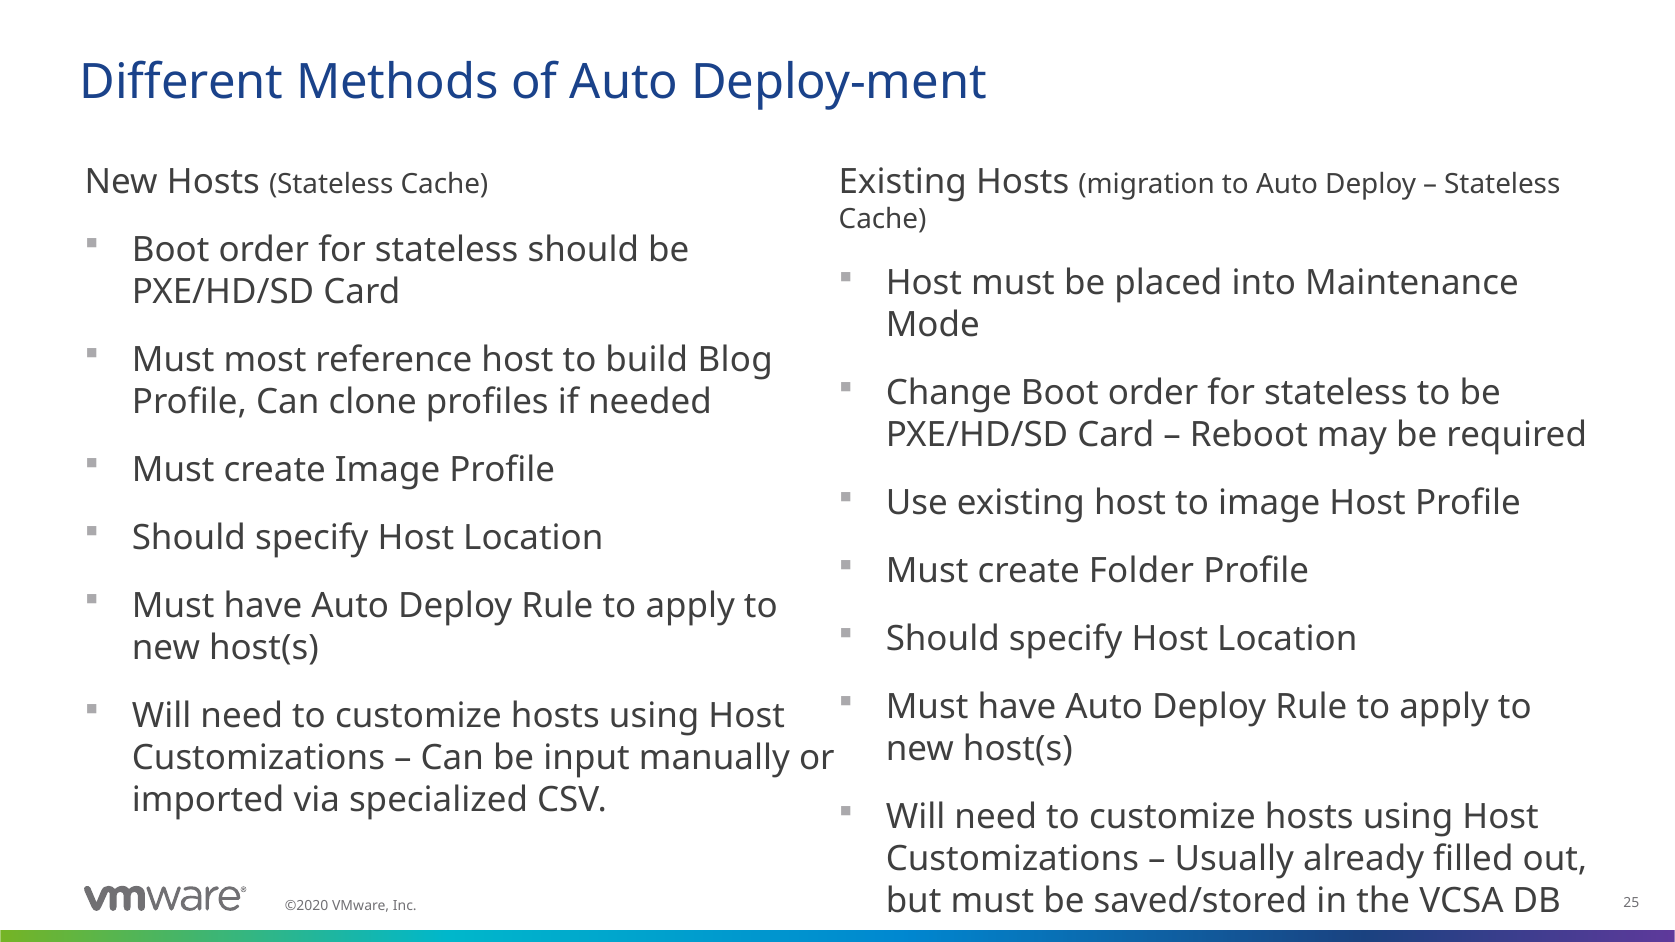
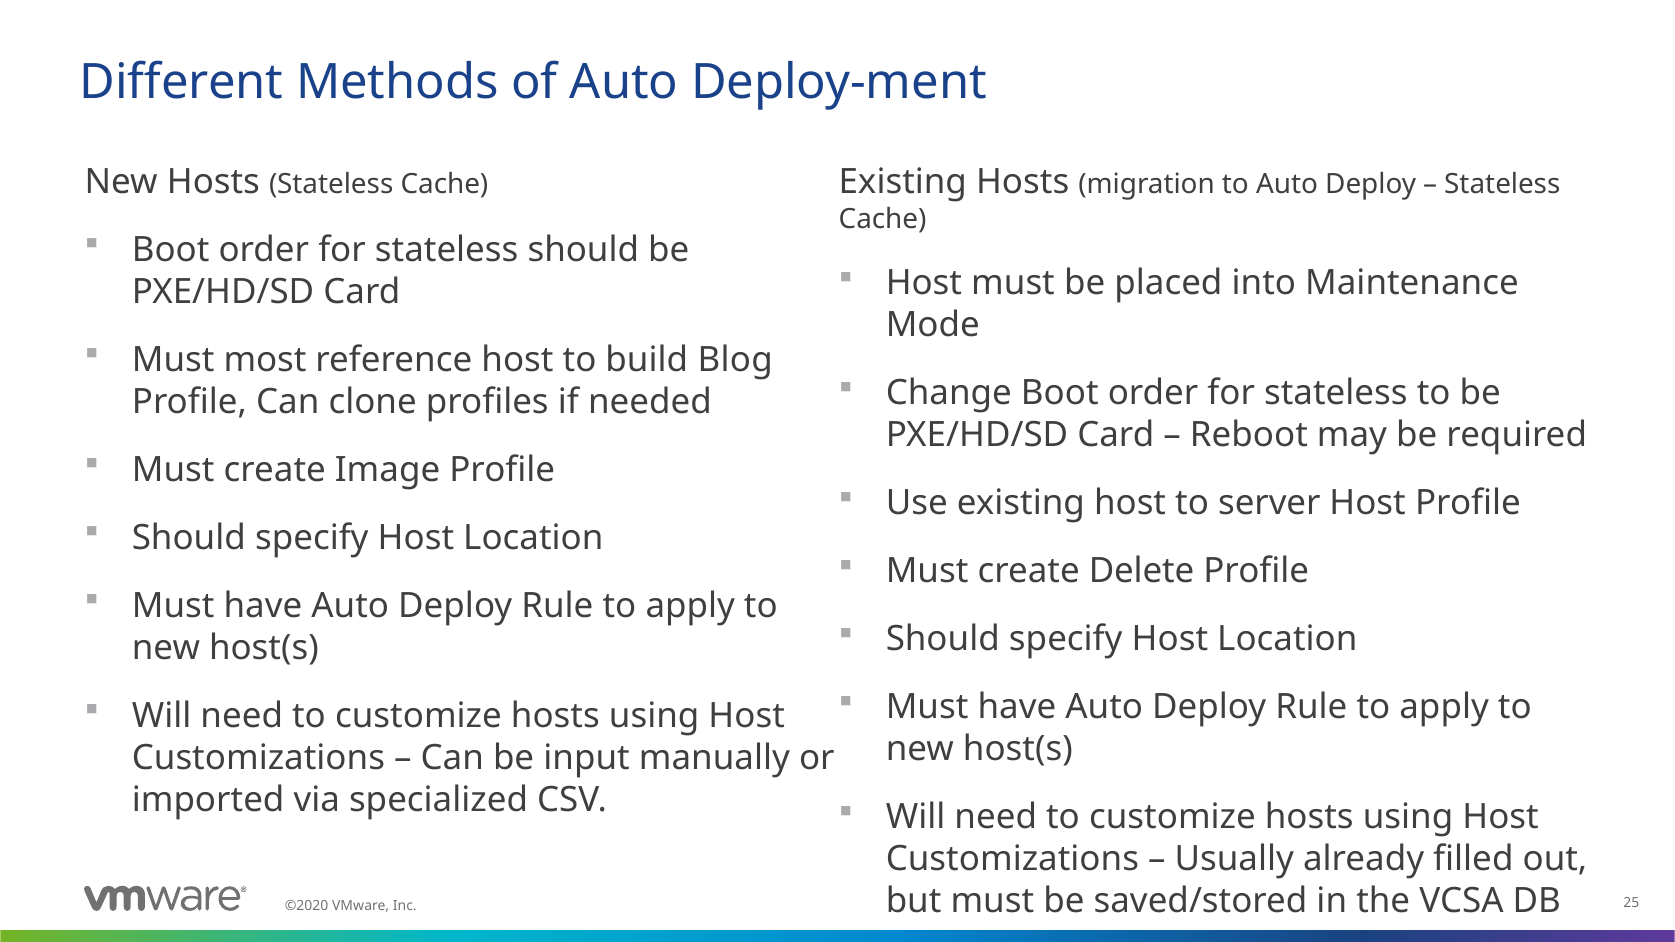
to image: image -> server (1269, 504)
Folder: Folder -> Delete (1142, 572)
